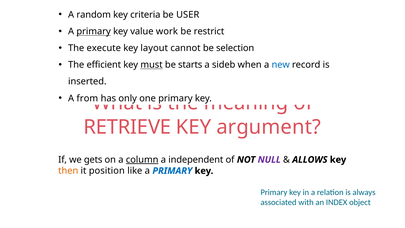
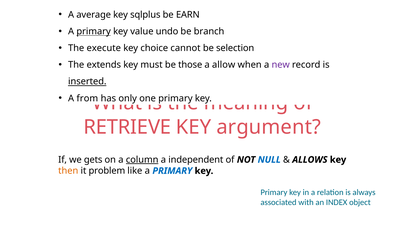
random: random -> average (94, 15)
criteria: criteria -> sqlplus (145, 15)
USER: USER -> EARN (188, 15)
work: work -> undo (167, 31)
restrict: restrict -> branch (209, 31)
layout: layout -> choice (154, 48)
efficient: efficient -> extends (104, 65)
must underline: present -> none (152, 65)
starts: starts -> those (190, 65)
sideb: sideb -> allow (224, 65)
new colour: blue -> purple (281, 65)
inserted underline: none -> present (87, 82)
NULL colour: purple -> blue (269, 160)
position: position -> problem (107, 171)
